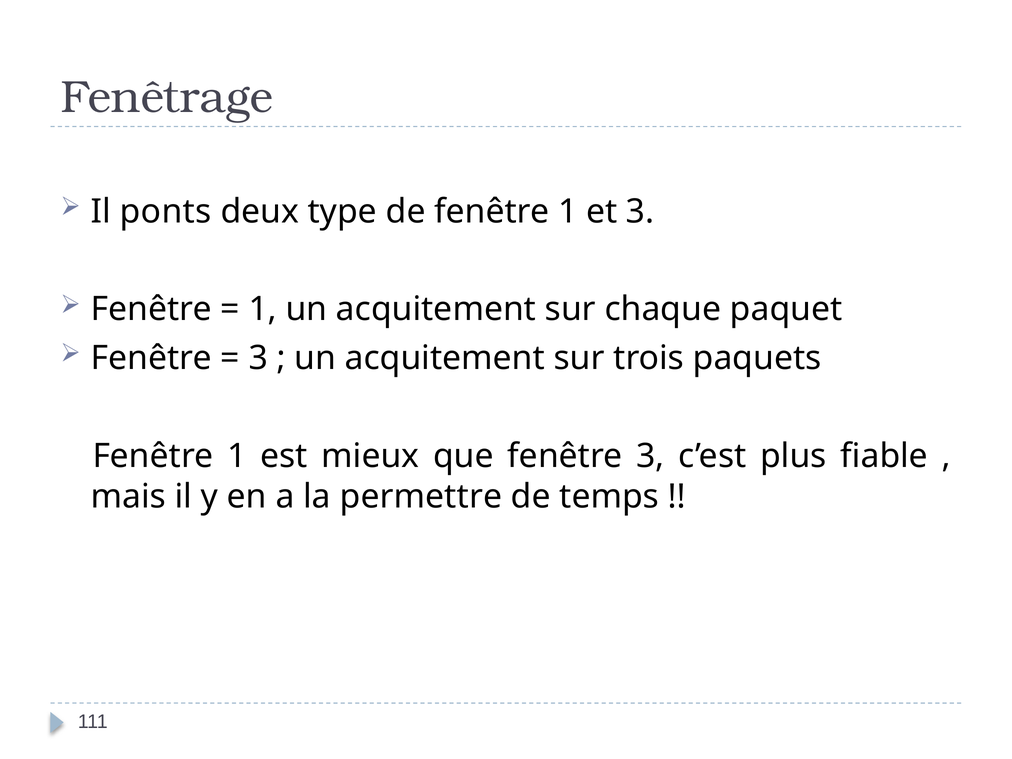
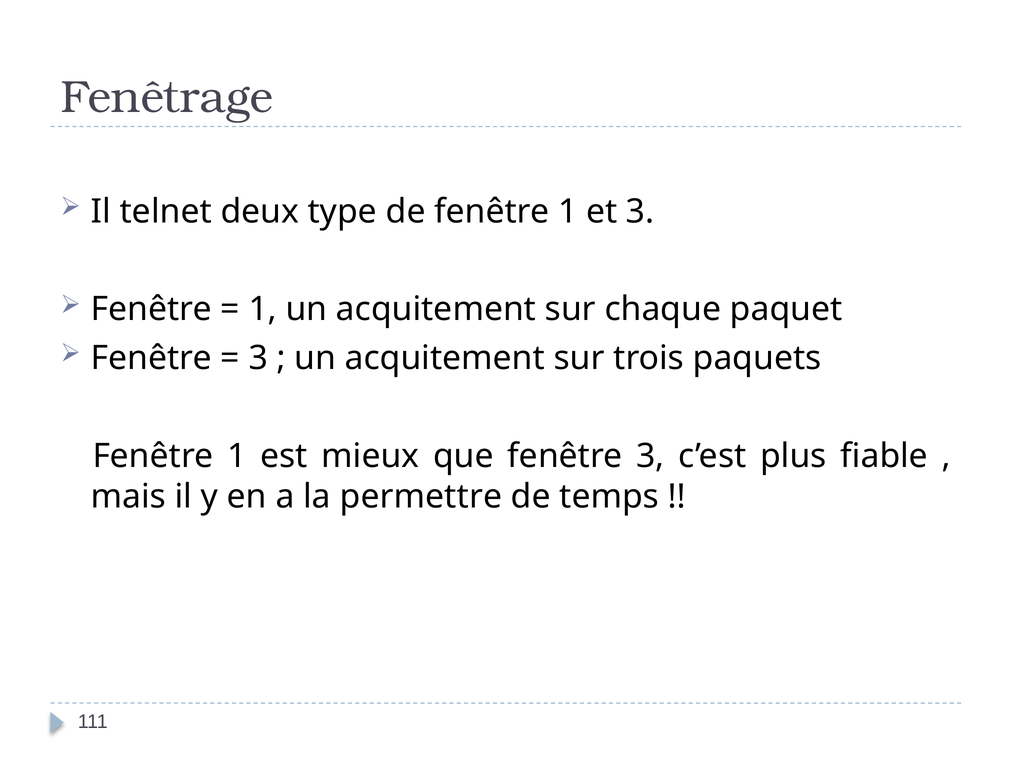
ponts: ponts -> telnet (166, 211)
